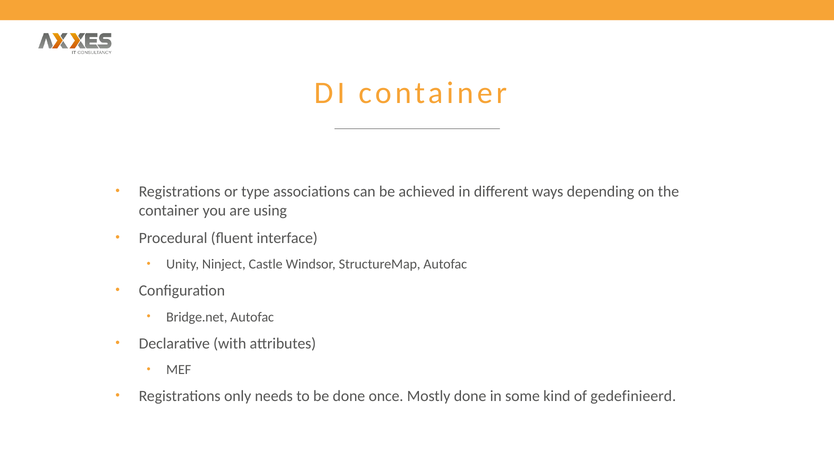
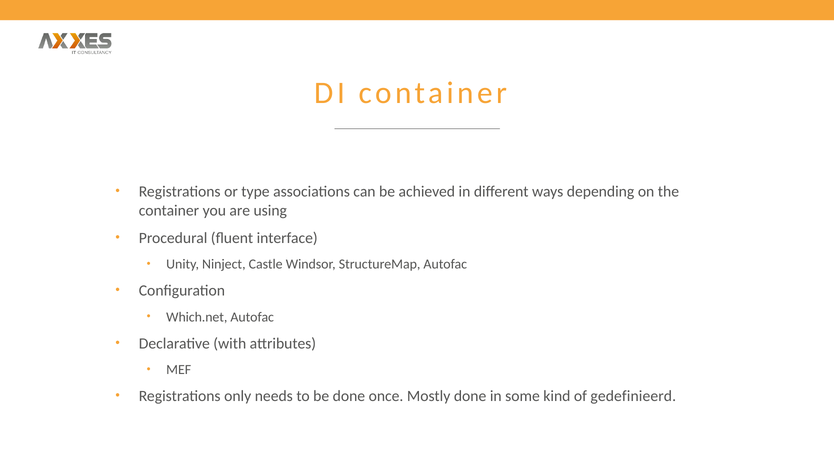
Bridge.net: Bridge.net -> Which.net (197, 317)
